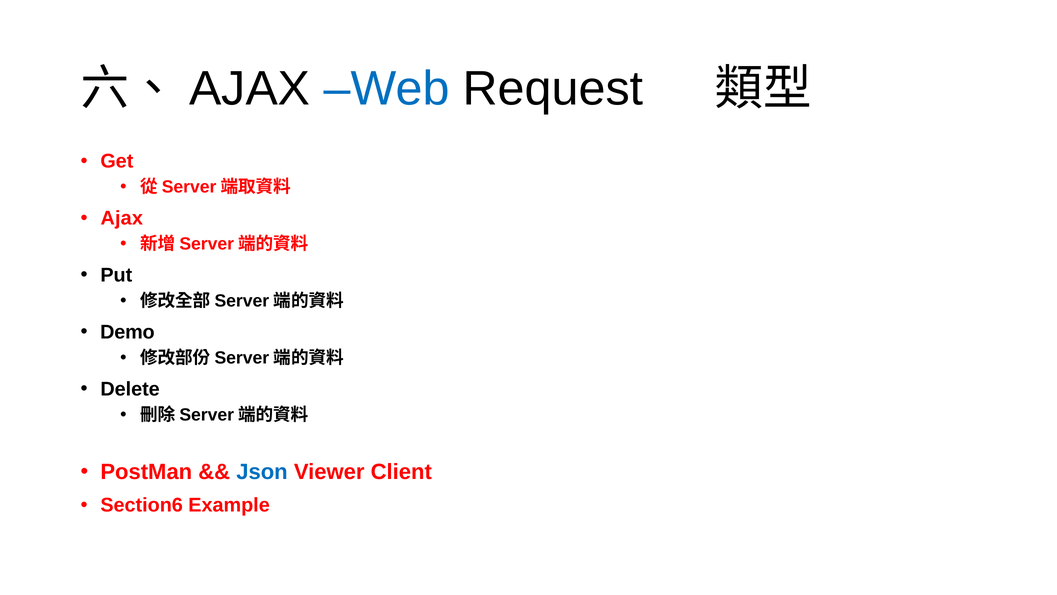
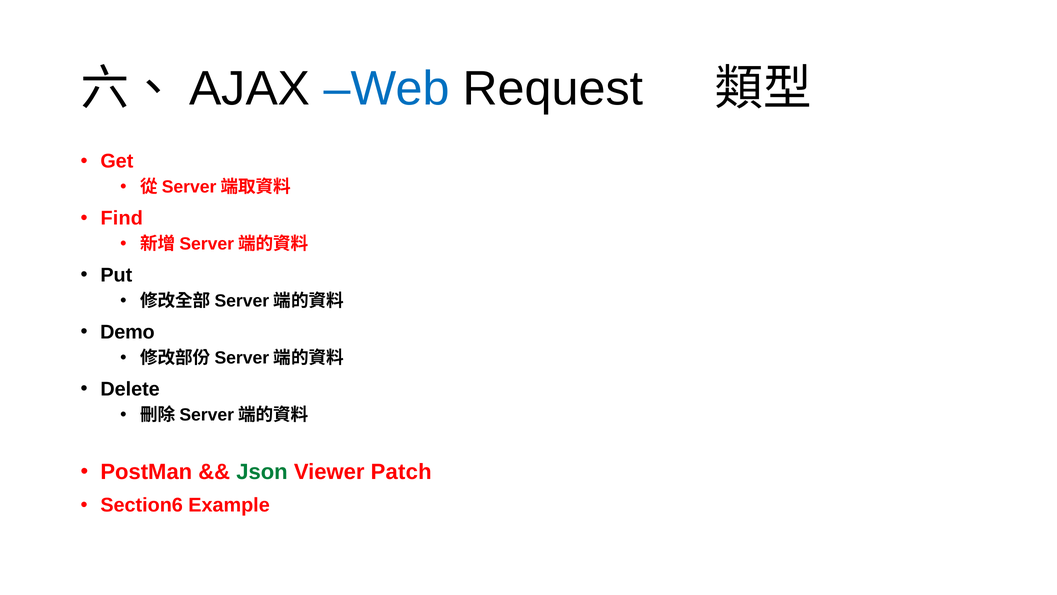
Ajax: Ajax -> Find (122, 218)
Json colour: blue -> green (262, 471)
Client: Client -> Patch (401, 471)
